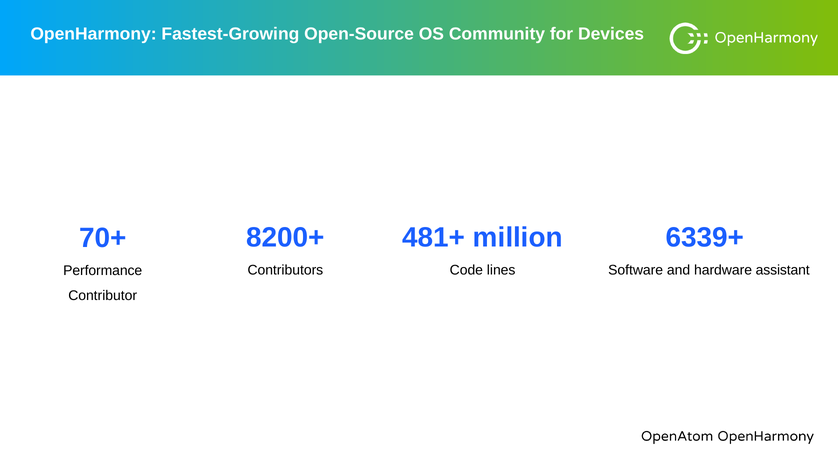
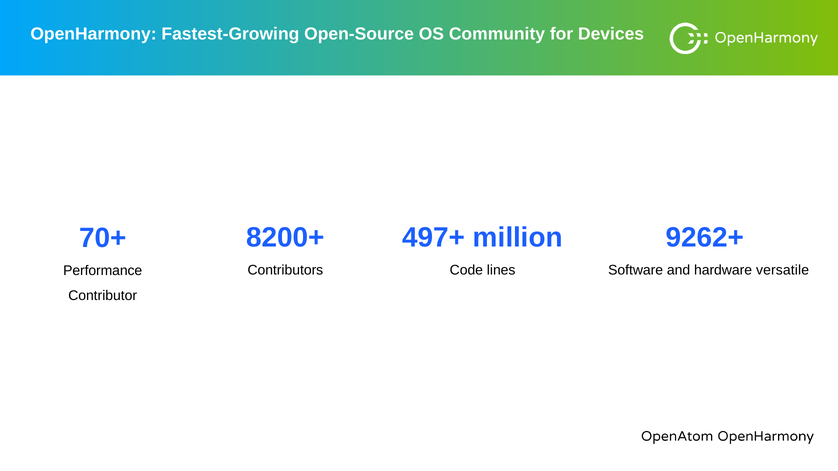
481+: 481+ -> 497+ (434, 238)
6339+: 6339+ -> 9262+ (705, 238)
assistant: assistant -> versatile (783, 270)
